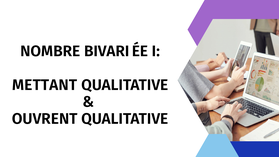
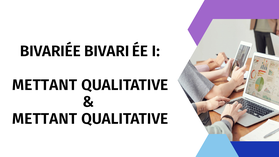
NOMBRE: NOMBRE -> BIVARIÉE (50, 51)
OUVRENT: OUVRENT -> METTANT (45, 119)
